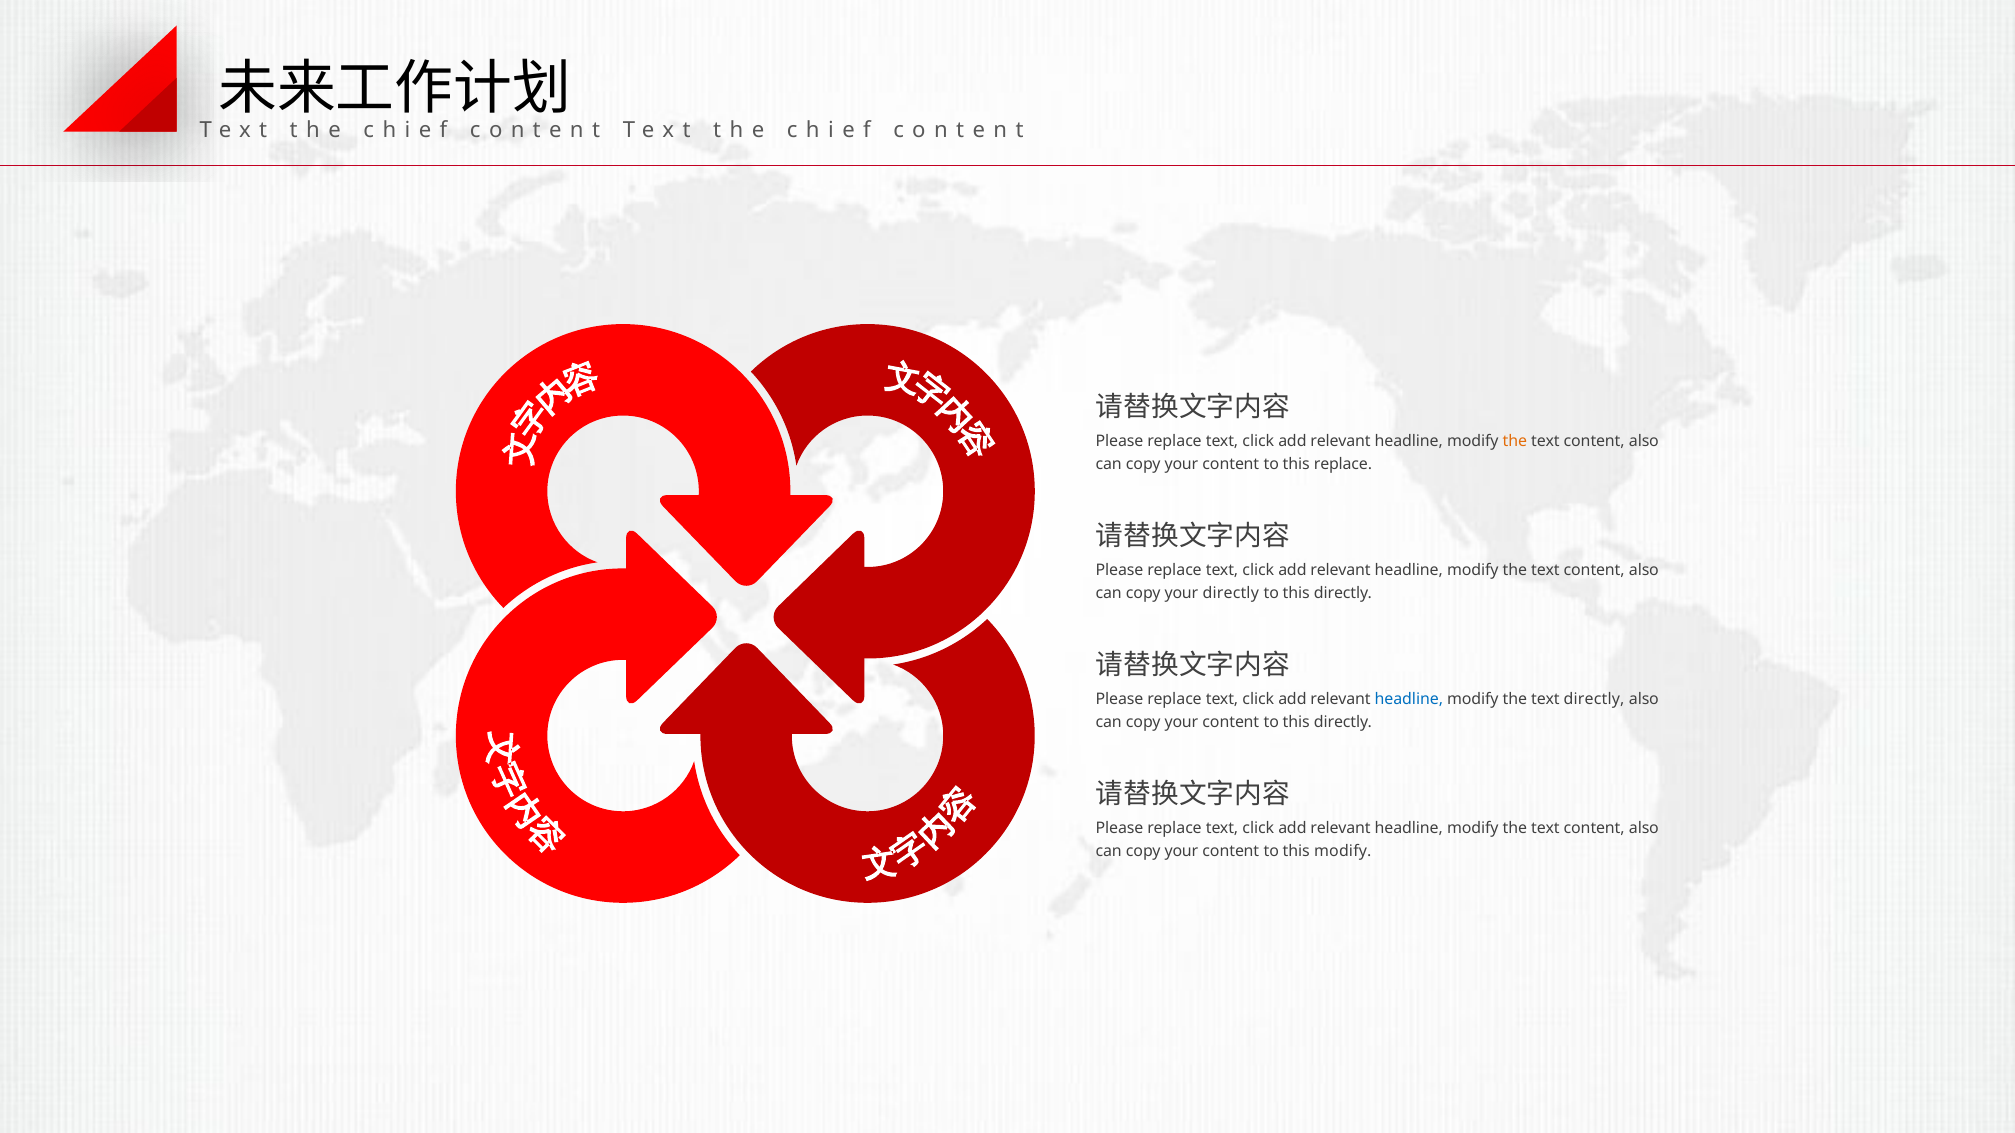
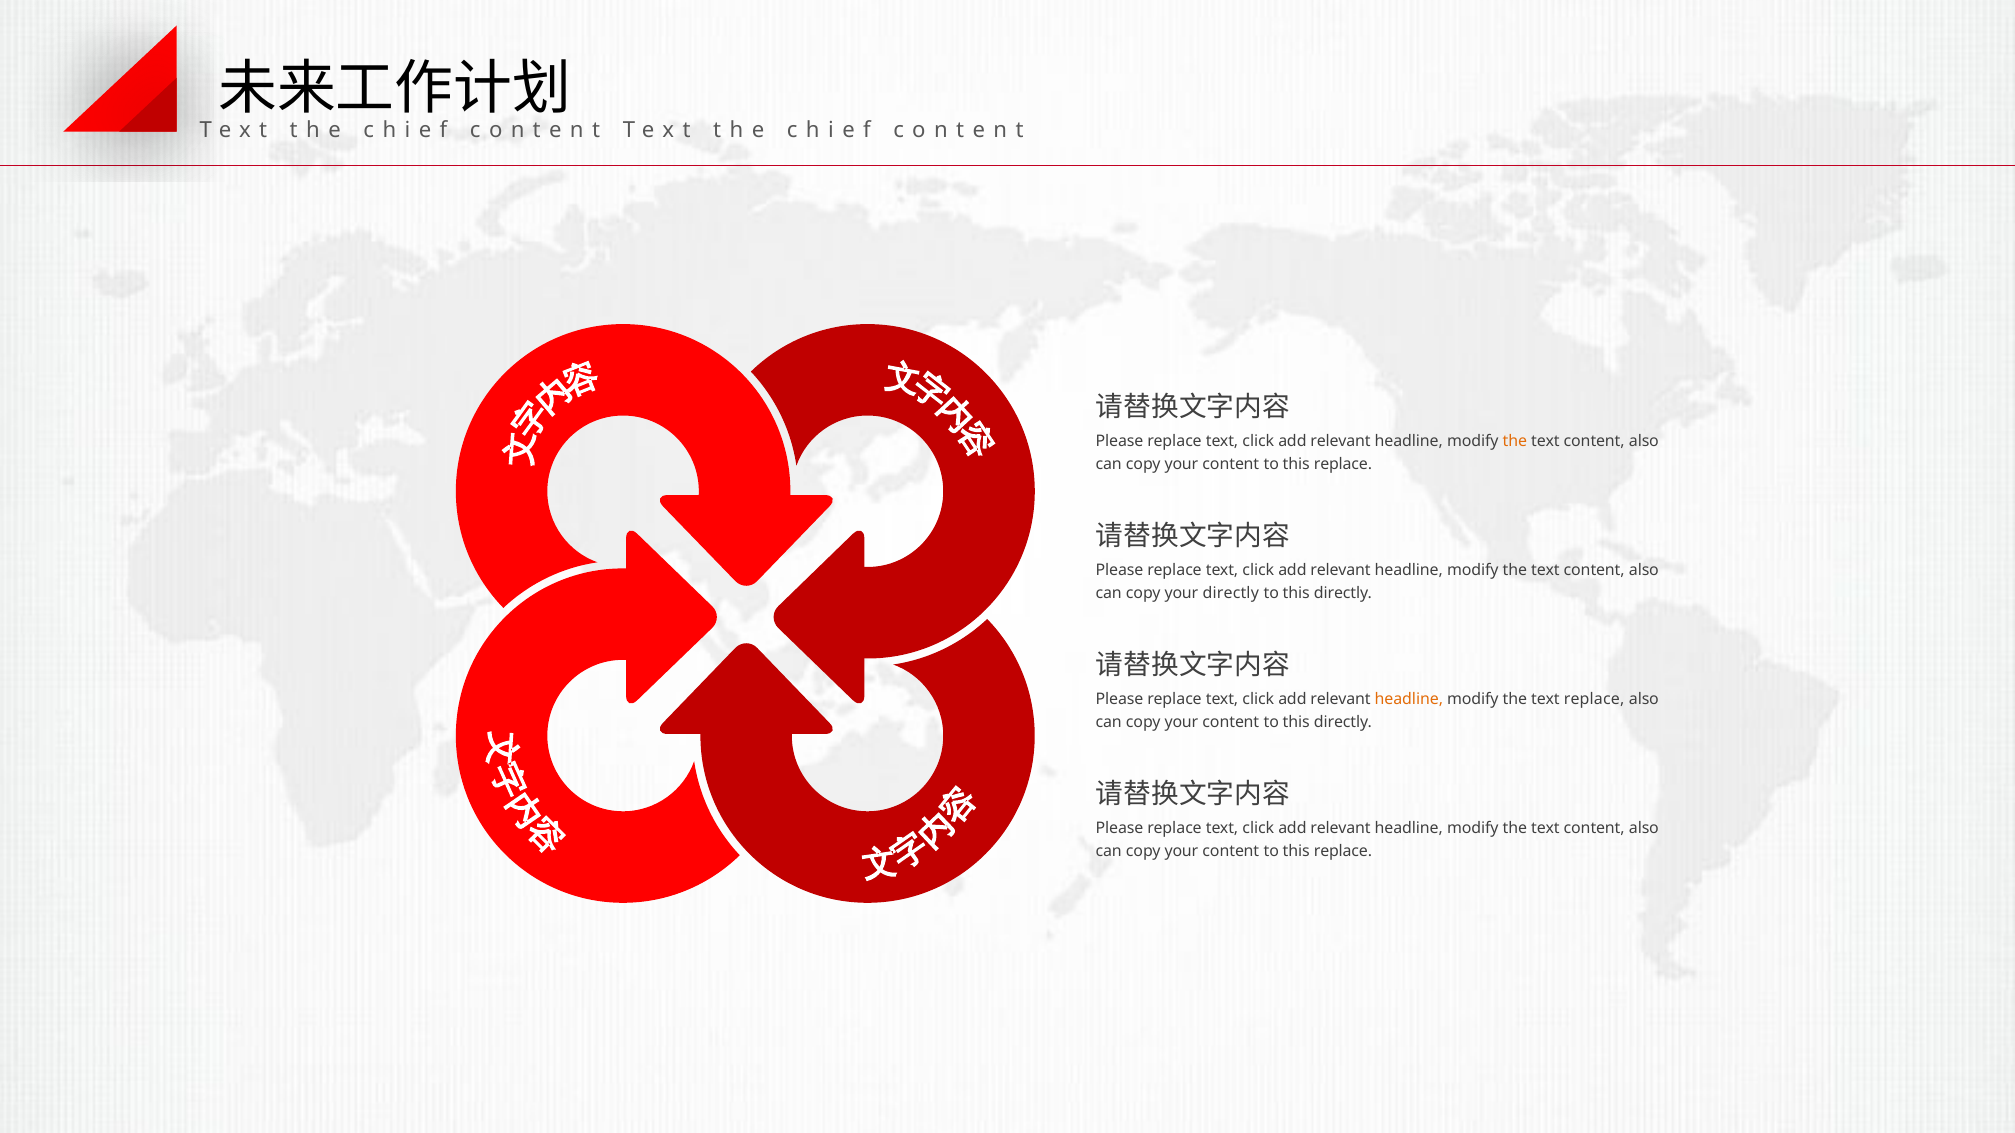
headline colour: blue -> orange (1409, 700)
text directly: directly -> replace (1594, 700)
modify: modify -> replace (1343, 852)
